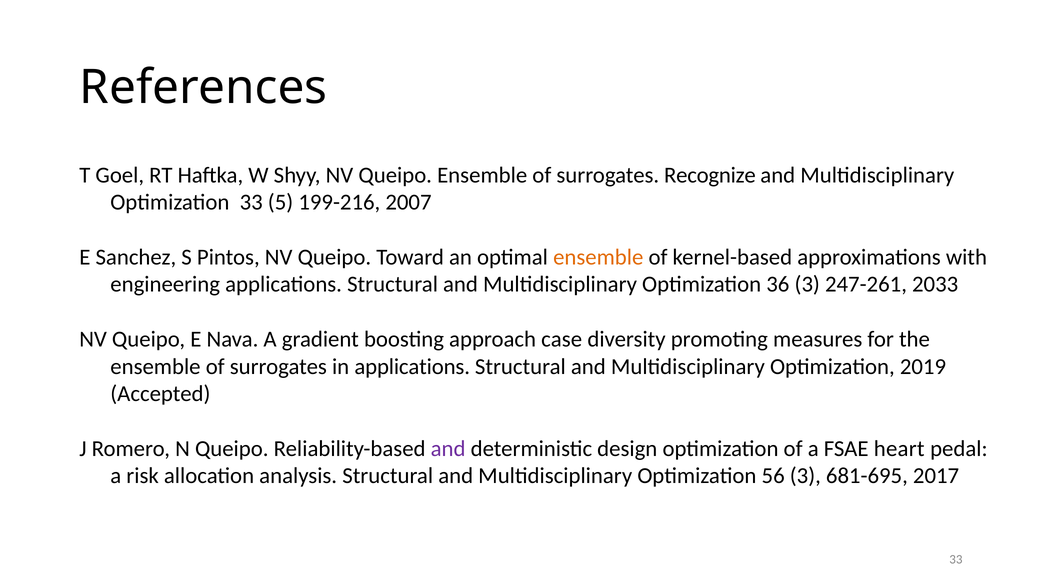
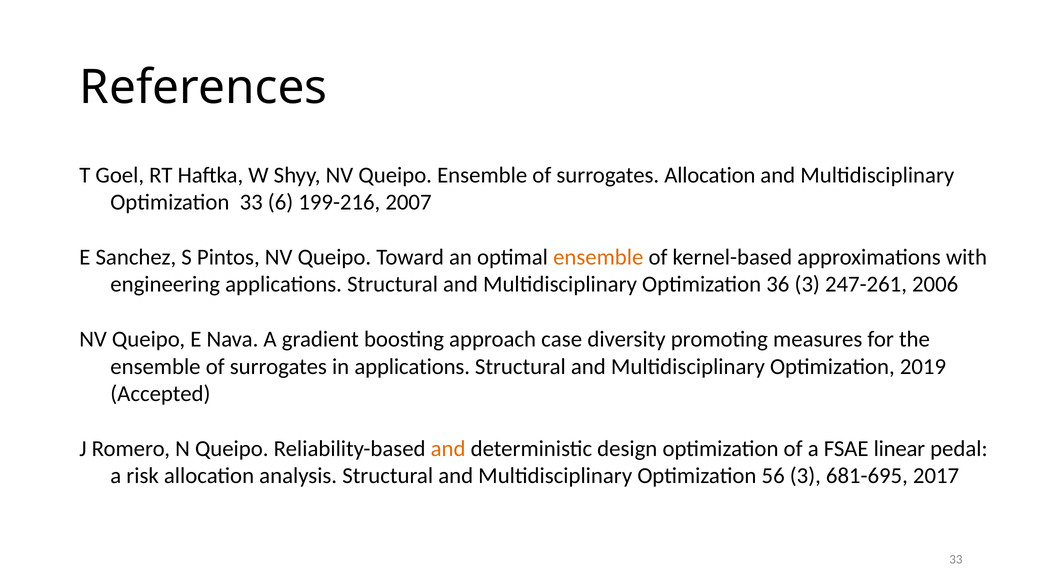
surrogates Recognize: Recognize -> Allocation (710, 175)
5: 5 -> 6 (281, 202)
2033: 2033 -> 2006 (935, 285)
and colour: purple -> orange (448, 449)
heart: heart -> linear (899, 449)
